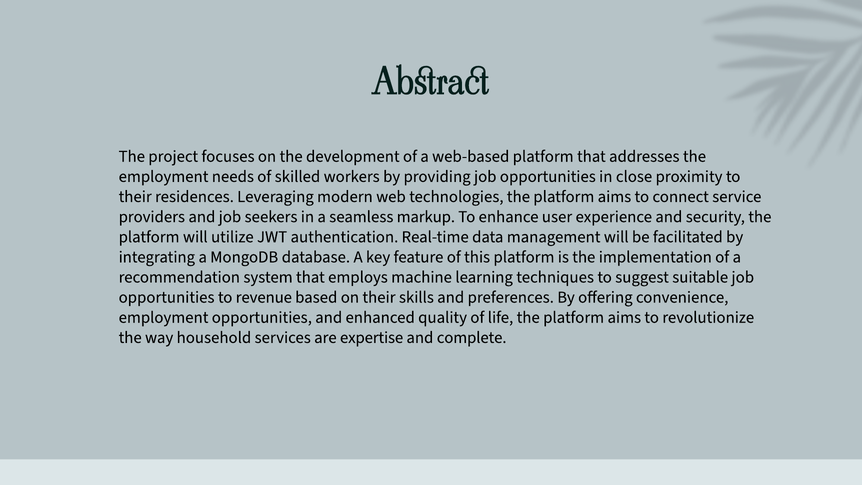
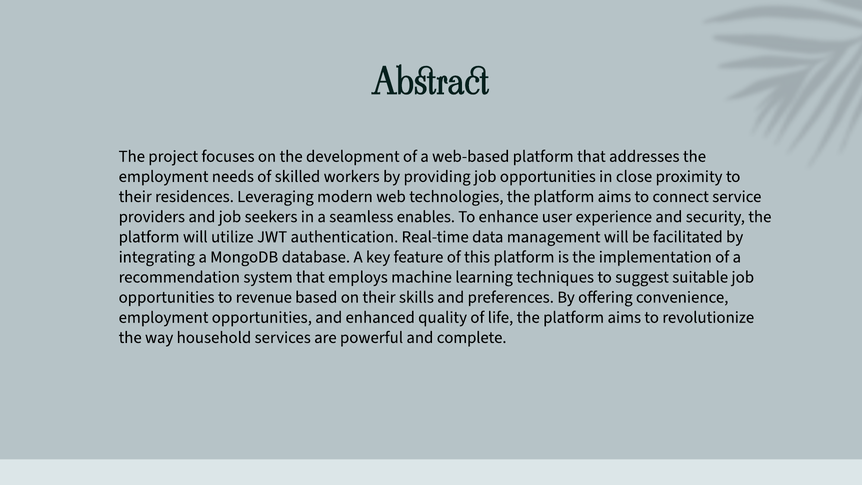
markup: markup -> enables (426, 217)
expertise: expertise -> powerful (372, 337)
